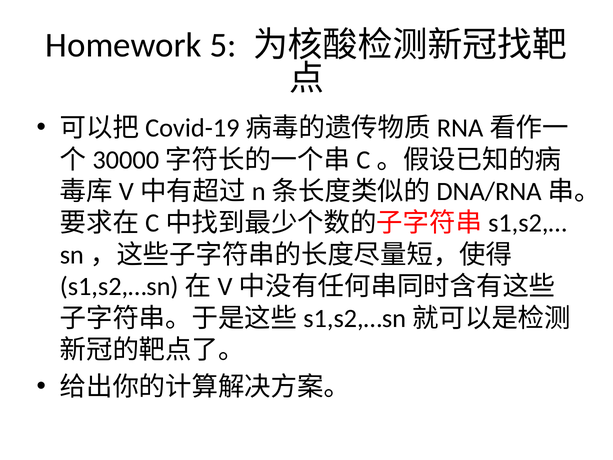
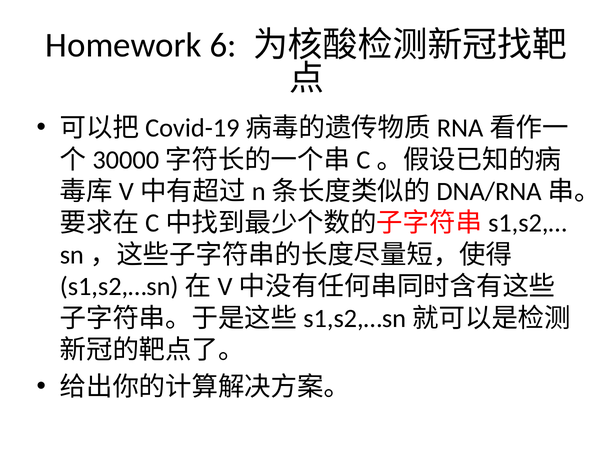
5: 5 -> 6 (223, 45)
